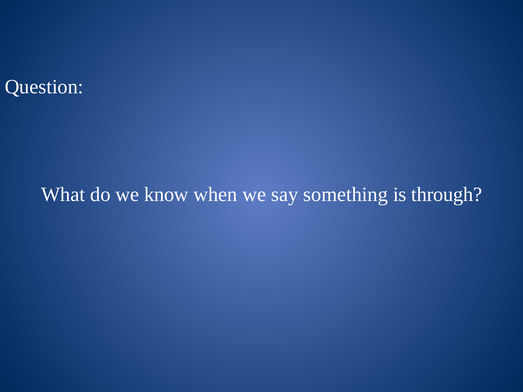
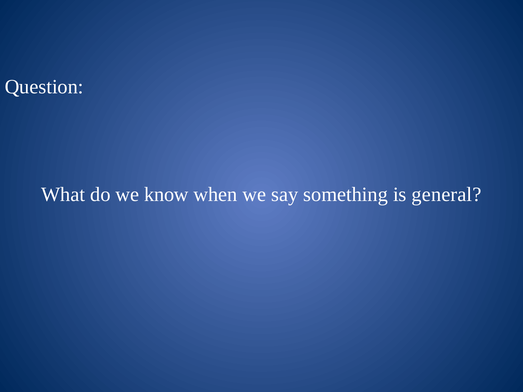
through: through -> general (447, 194)
